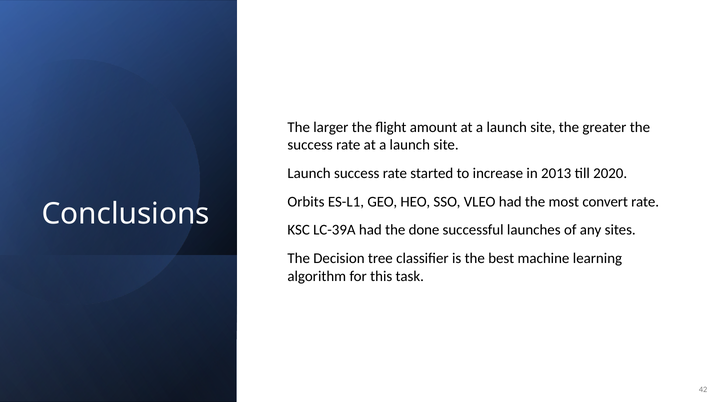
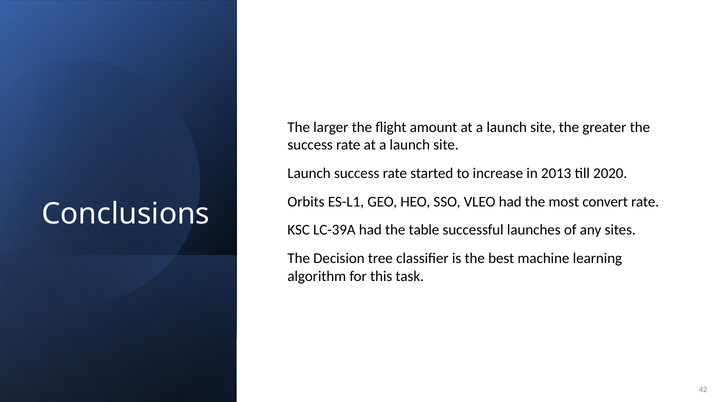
done: done -> table (424, 230)
